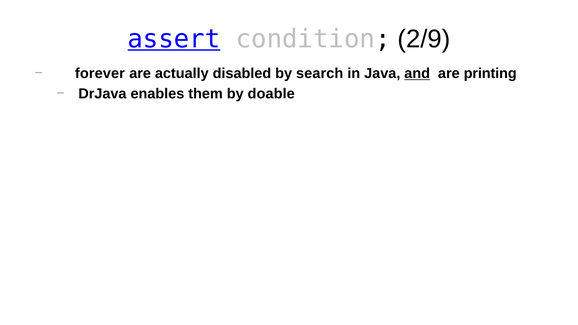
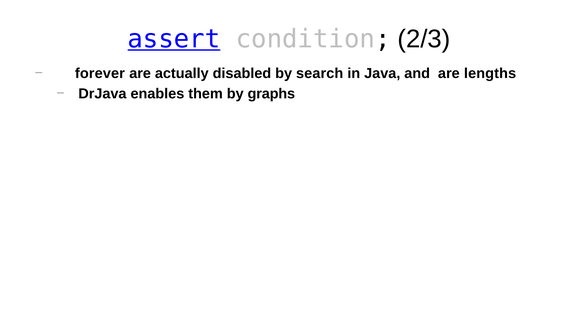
2/9: 2/9 -> 2/3 (424, 39)
and underline: present -> none (417, 73)
printing: printing -> lengths (490, 73)
doable: doable -> graphs (271, 94)
